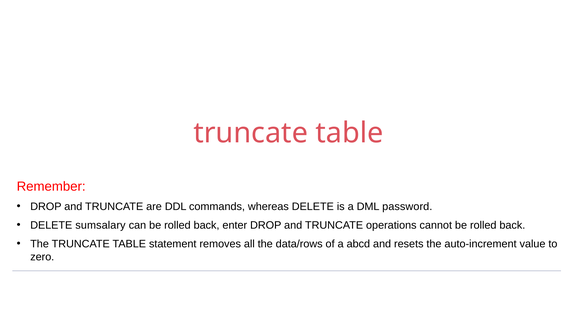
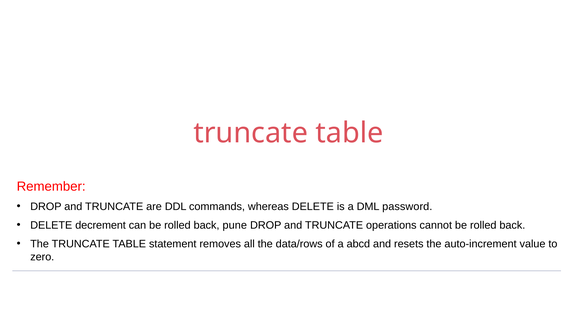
sumsalary: sumsalary -> decrement (101, 226)
enter: enter -> pune (235, 226)
